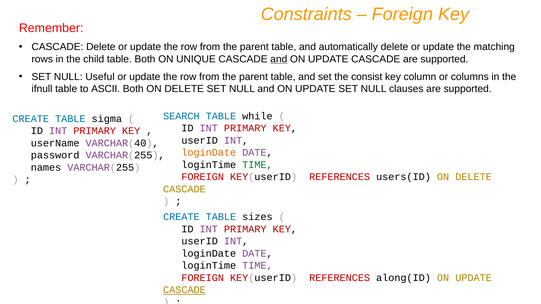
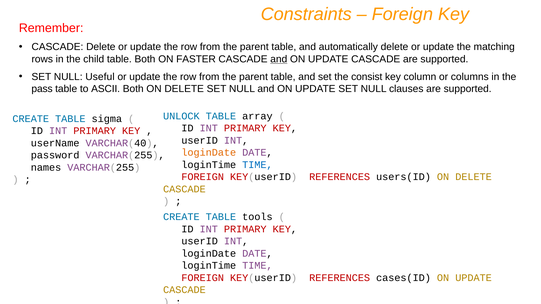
UNIQUE: UNIQUE -> FASTER (196, 59)
ifnull: ifnull -> pass (42, 89)
SEARCH: SEARCH -> UNLOCK (181, 116)
while: while -> array (257, 116)
TIME colour: green -> blue (257, 165)
sizes: sizes -> tools (257, 217)
along(ID: along(ID -> cases(ID (404, 278)
CASCADE underline: present -> none (184, 290)
